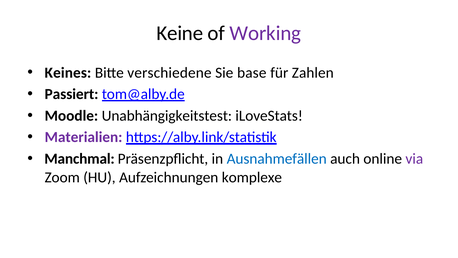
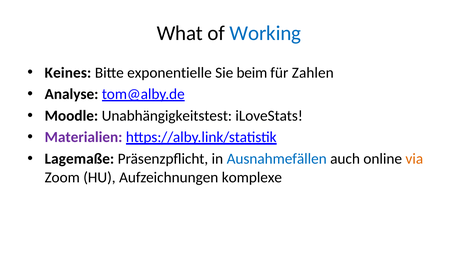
Keine: Keine -> What (180, 33)
Working colour: purple -> blue (265, 33)
verschiedene: verschiedene -> exponentielle (170, 73)
base: base -> beim (252, 73)
Passiert: Passiert -> Analyse (72, 94)
Manchmal: Manchmal -> Lagemaße (79, 159)
via colour: purple -> orange (414, 159)
